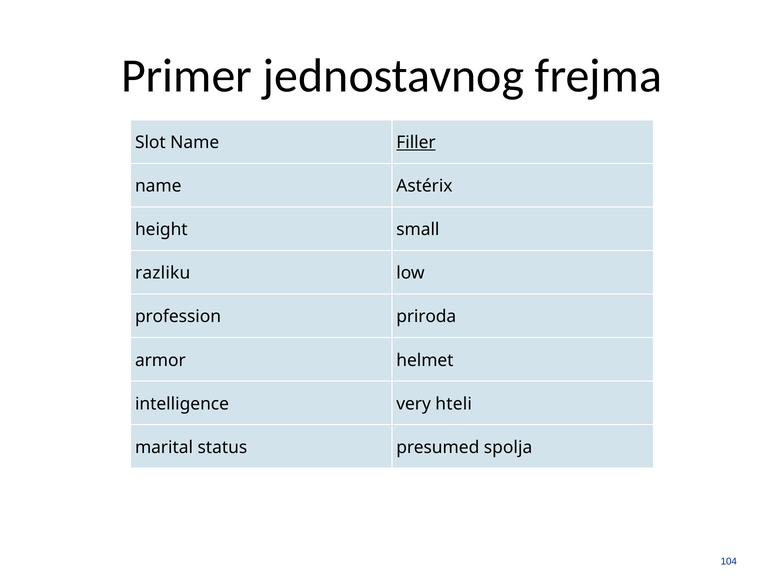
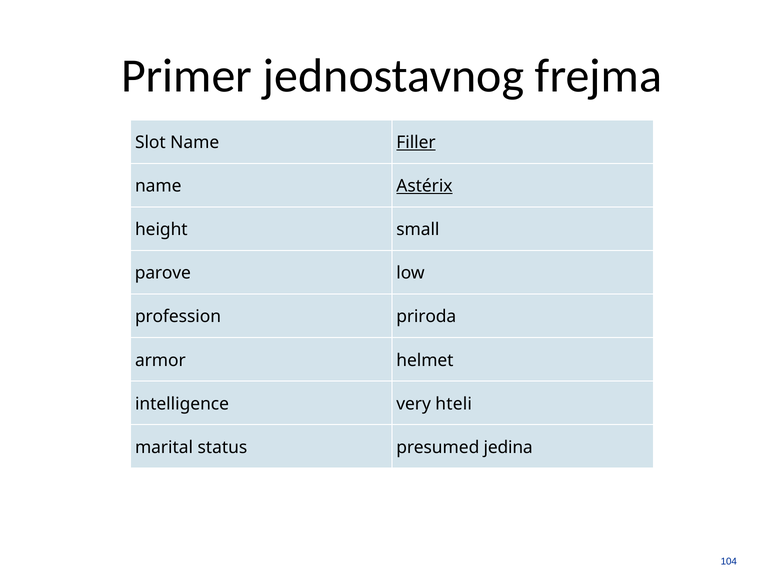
Astérix underline: none -> present (424, 186)
razliku: razliku -> parove (163, 273)
spolja: spolja -> jedina (508, 447)
